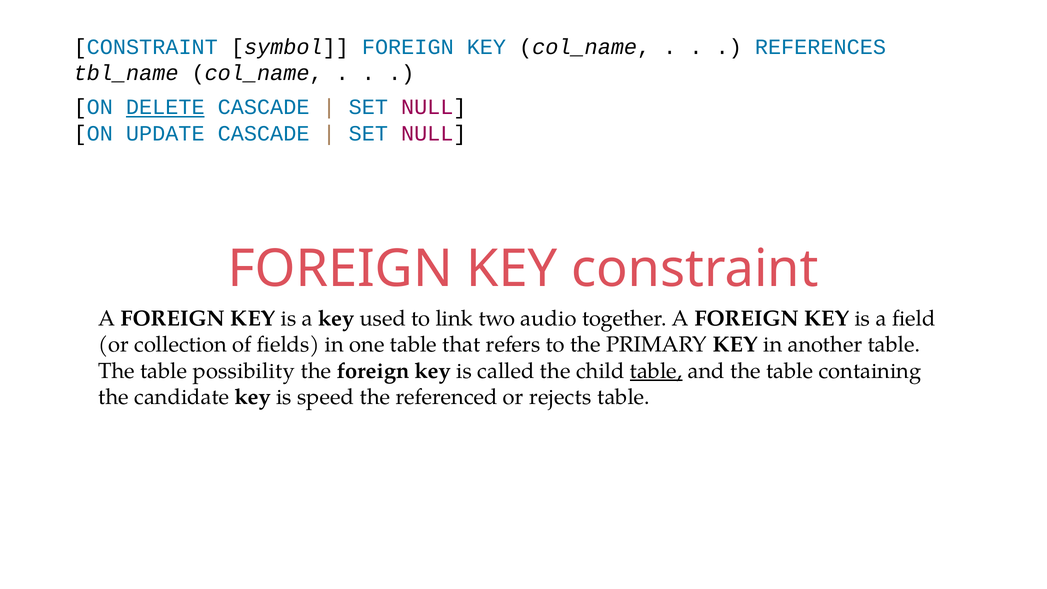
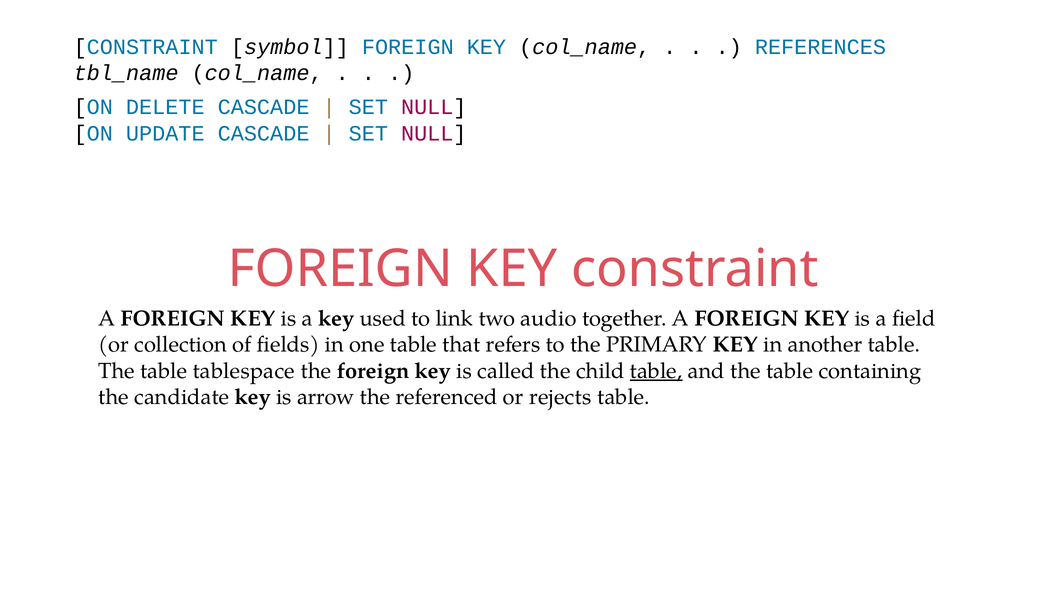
DELETE underline: present -> none (165, 107)
possibility: possibility -> tablespace (244, 371)
speed: speed -> arrow (326, 397)
